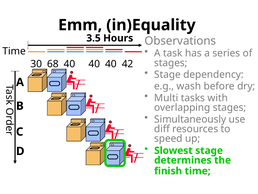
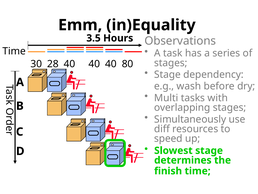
68: 68 -> 28 (53, 64)
42: 42 -> 80 (128, 64)
